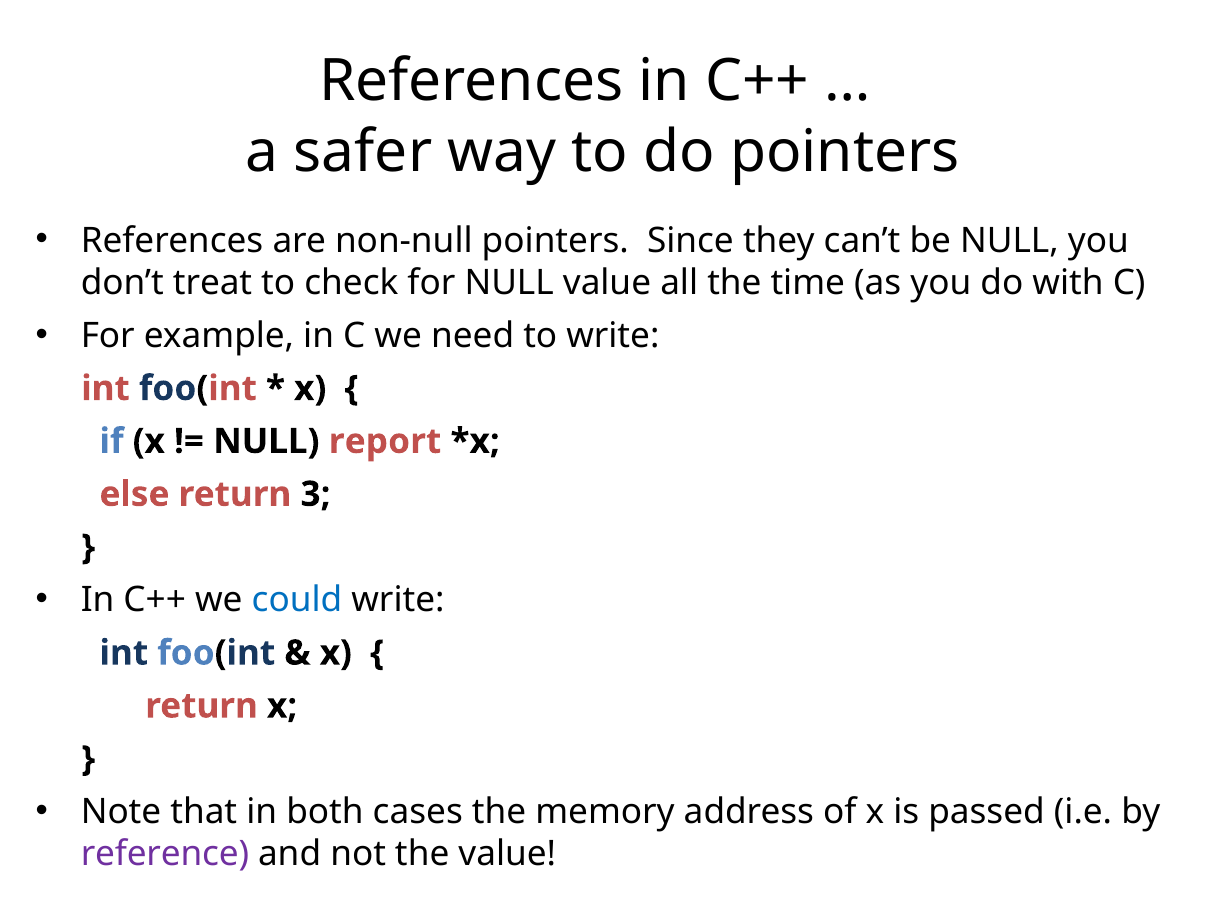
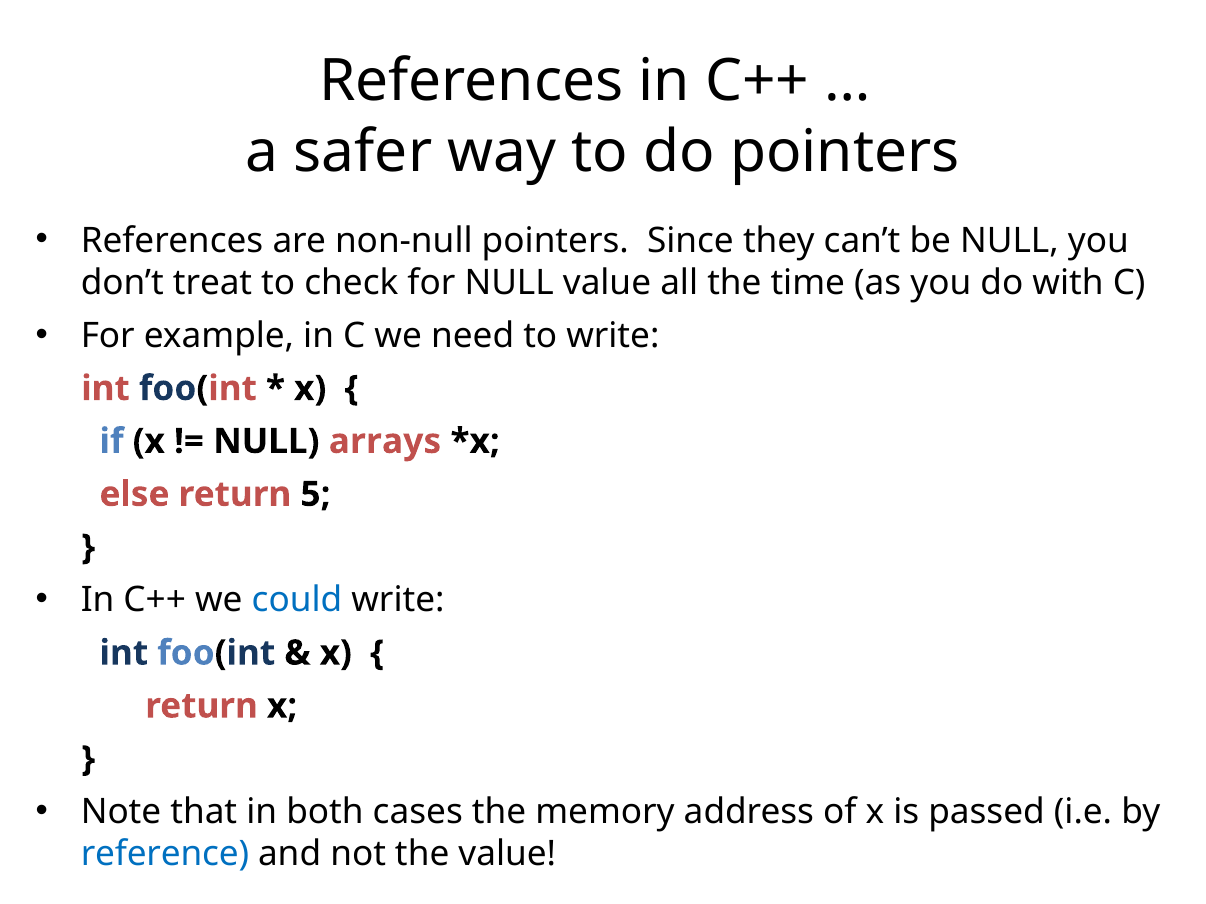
report: report -> arrays (385, 442)
3: 3 -> 5 (316, 495)
reference colour: purple -> blue (165, 854)
